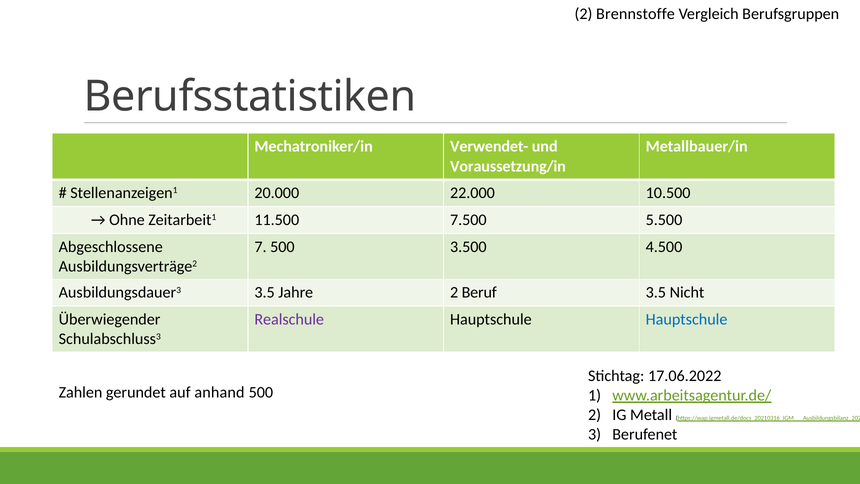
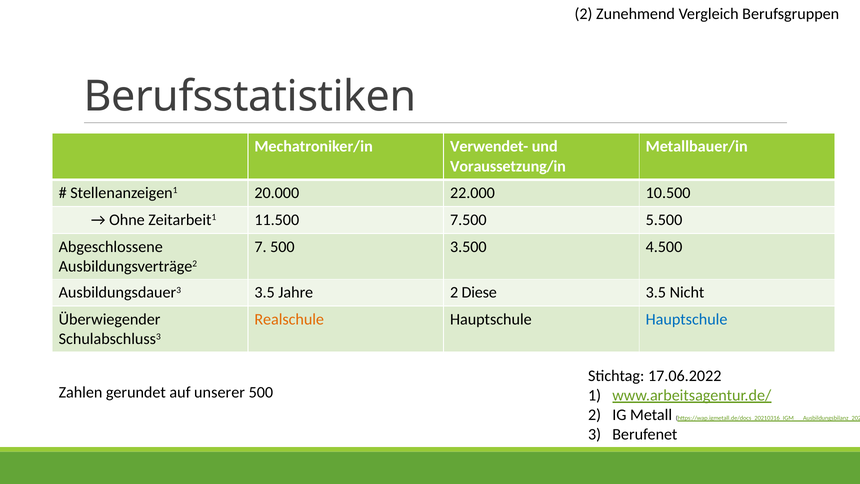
Brennstoffe: Brennstoffe -> Zunehmend (636, 14)
Beruf: Beruf -> Diese (479, 292)
Realschule colour: purple -> orange (289, 319)
anhand: anhand -> unserer (220, 392)
